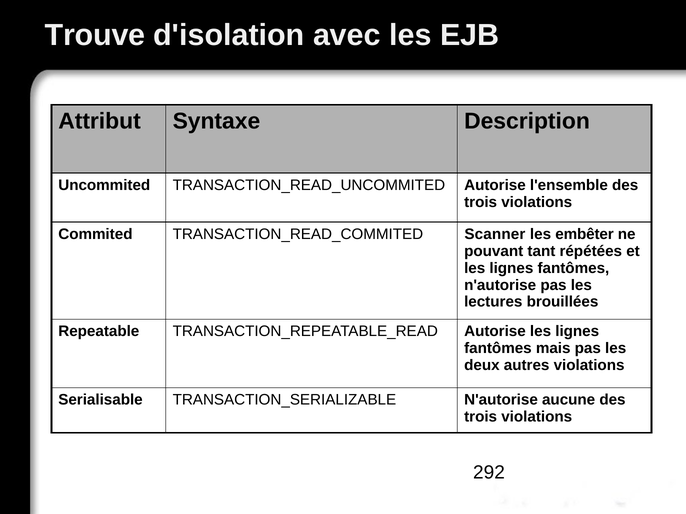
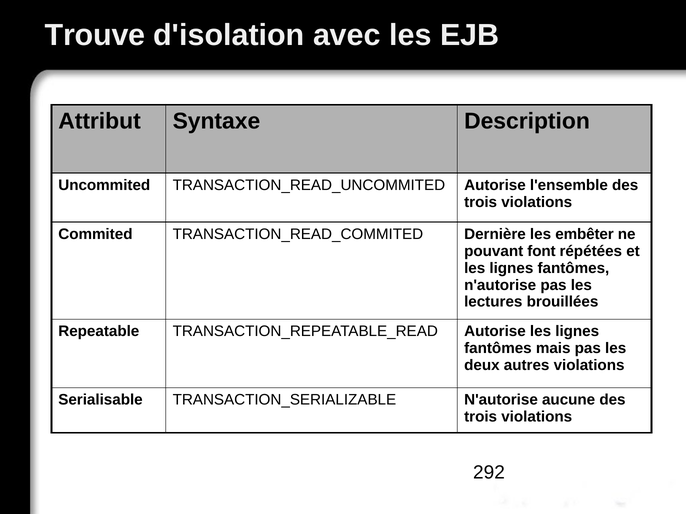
Scanner: Scanner -> Dernière (495, 234)
tant: tant -> font (541, 251)
